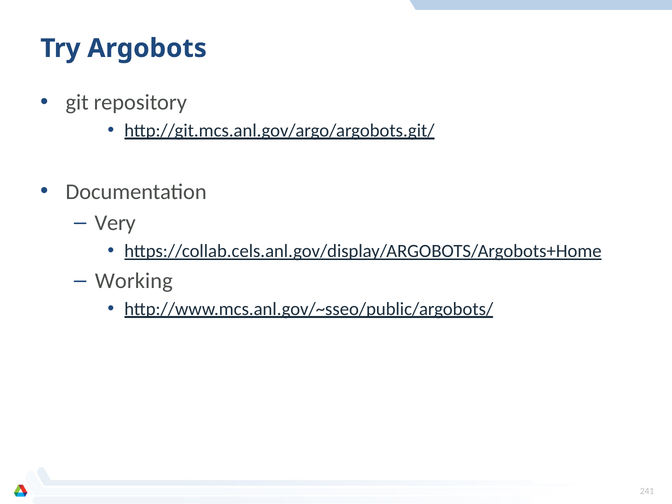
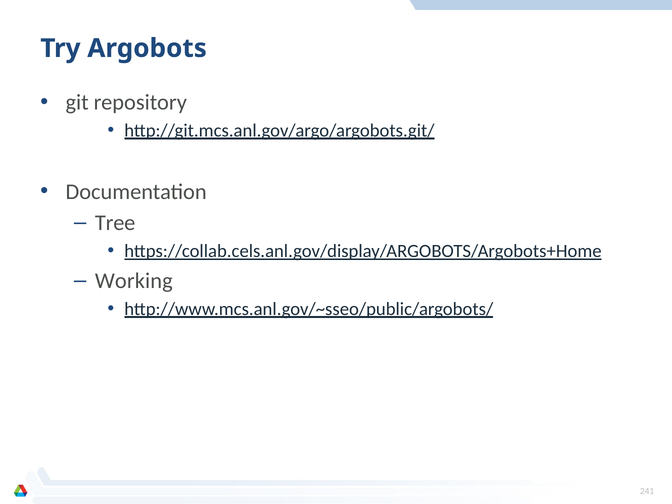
Very: Very -> Tree (115, 223)
